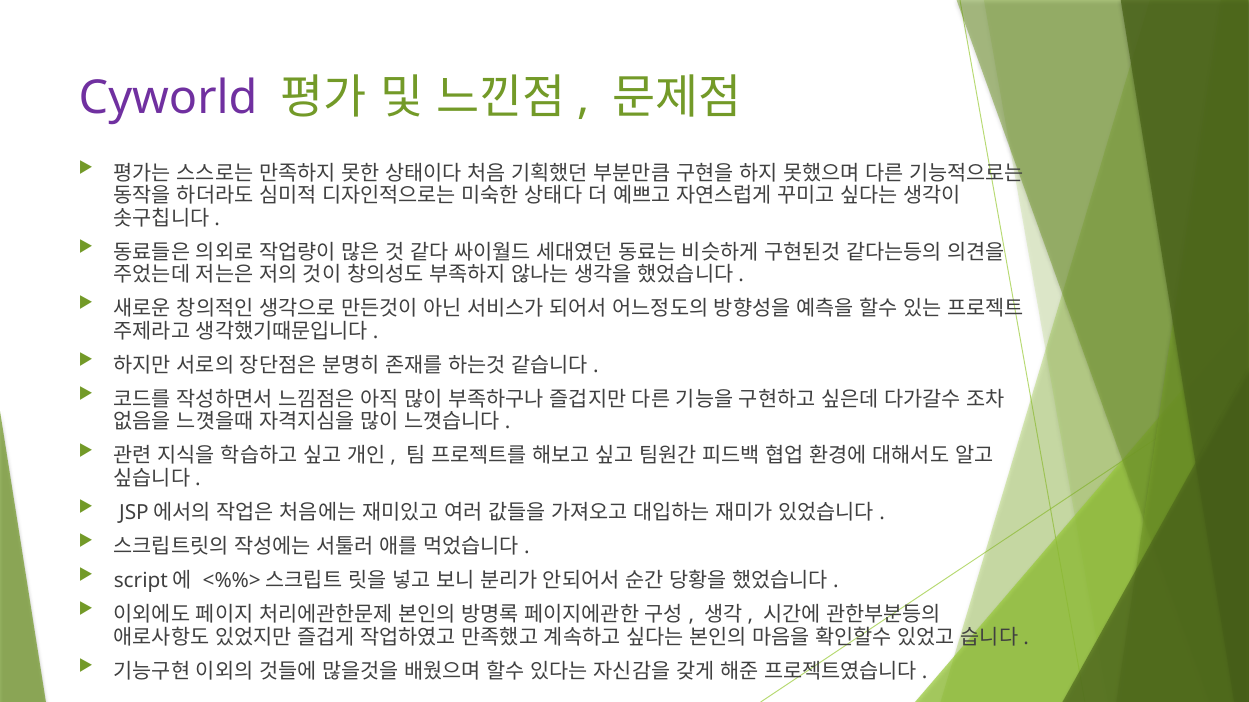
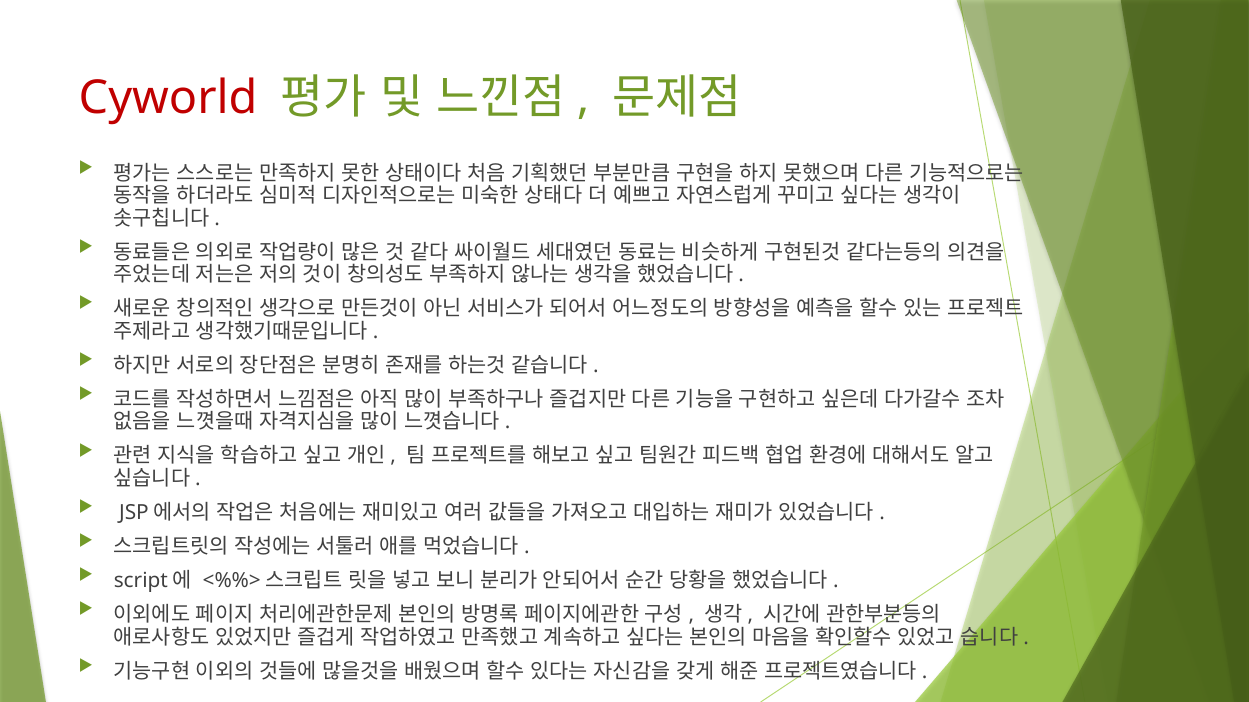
Cyworld colour: purple -> red (168, 99)
